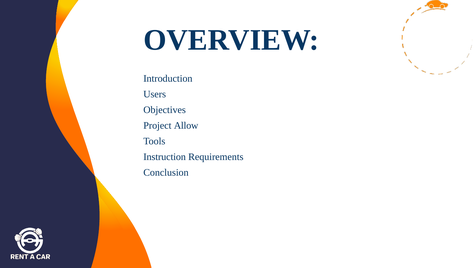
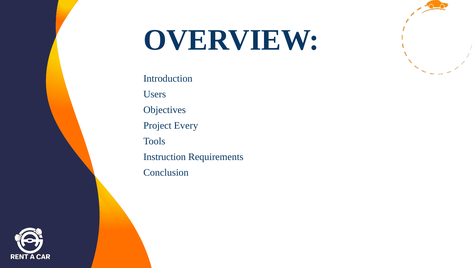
Allow: Allow -> Every (186, 125)
